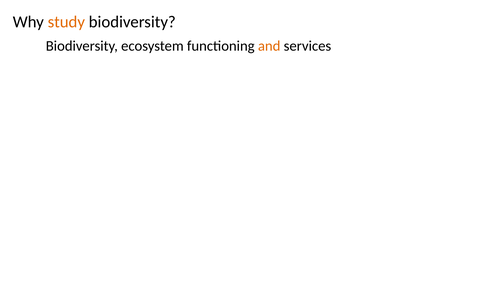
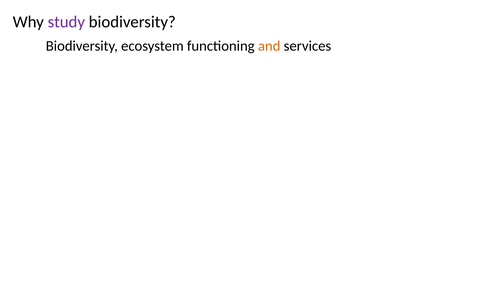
study colour: orange -> purple (66, 22)
